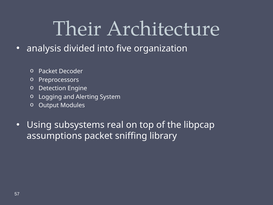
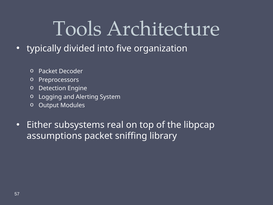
Their: Their -> Tools (77, 29)
analysis: analysis -> typically (44, 48)
Using: Using -> Either (39, 125)
